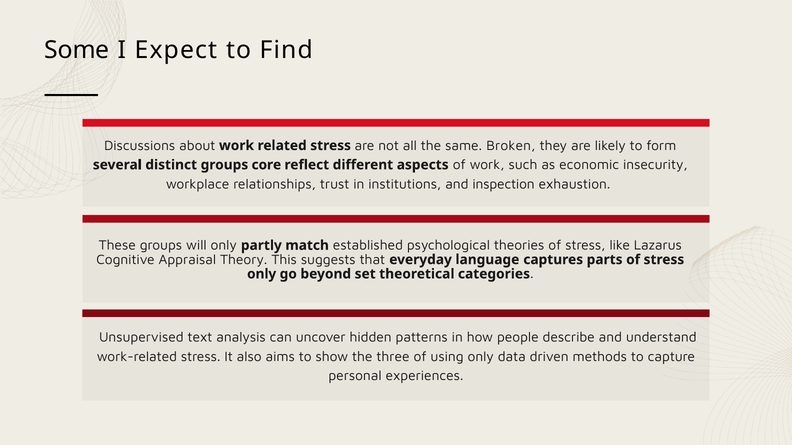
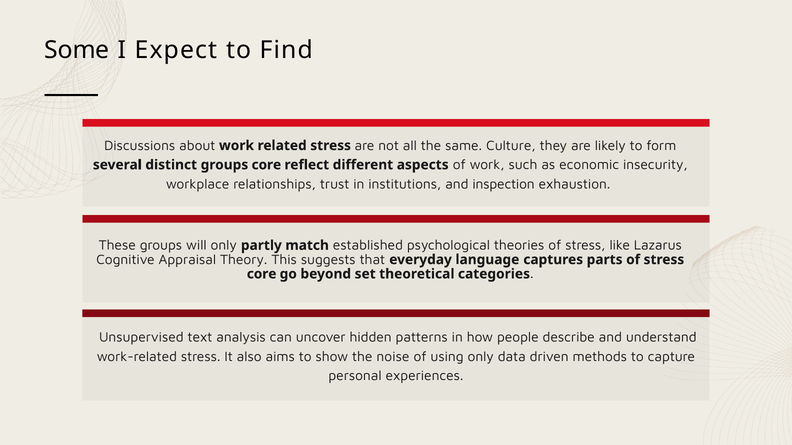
Broken: Broken -> Culture (511, 146)
only: only -> core (262, 274)
three: three -> noise (393, 357)
